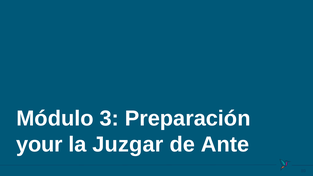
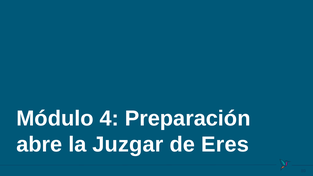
3: 3 -> 4 (109, 118)
your: your -> abre (39, 145)
Ante: Ante -> Eres (225, 145)
